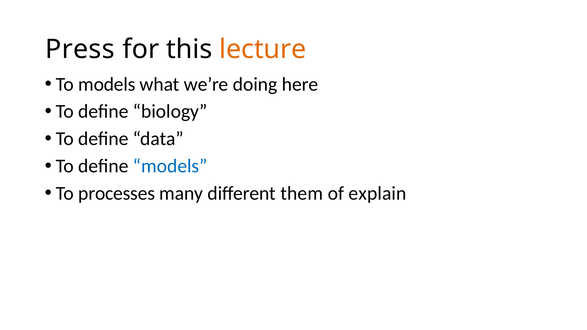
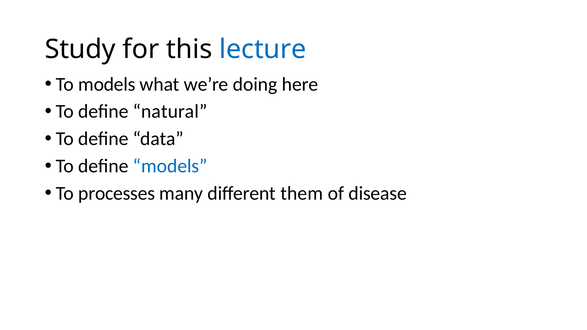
Press: Press -> Study (80, 49)
lecture colour: orange -> blue (263, 49)
biology: biology -> natural (170, 112)
explain: explain -> disease (378, 193)
